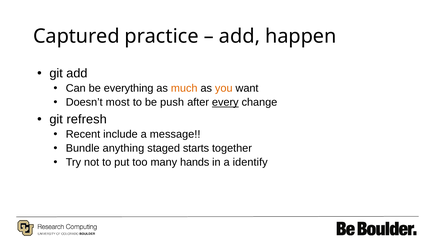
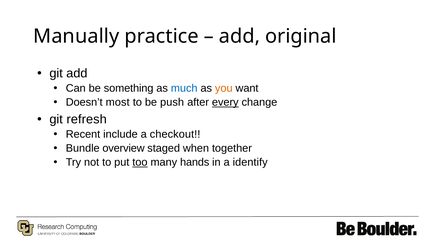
Captured: Captured -> Manually (76, 37)
happen: happen -> original (301, 37)
everything: everything -> something (129, 89)
much colour: orange -> blue (184, 89)
message: message -> checkout (175, 135)
anything: anything -> overview (124, 149)
starts: starts -> when (196, 149)
too underline: none -> present (140, 163)
